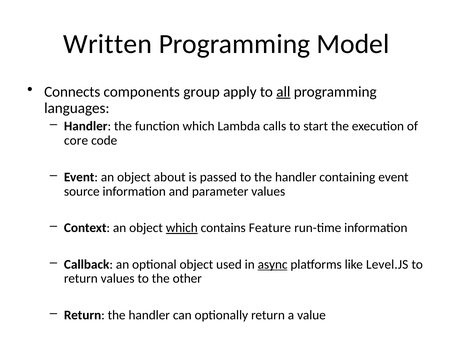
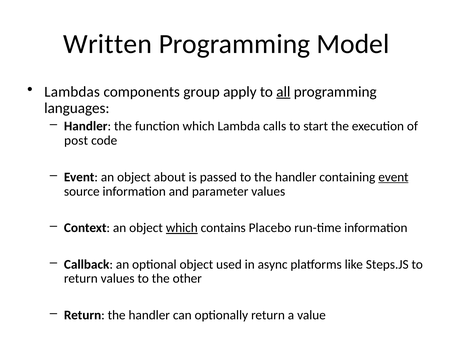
Connects: Connects -> Lambdas (72, 92)
core: core -> post (76, 140)
event underline: none -> present (393, 177)
Feature: Feature -> Placebo (270, 228)
async underline: present -> none (273, 264)
Level.JS: Level.JS -> Steps.JS (387, 264)
